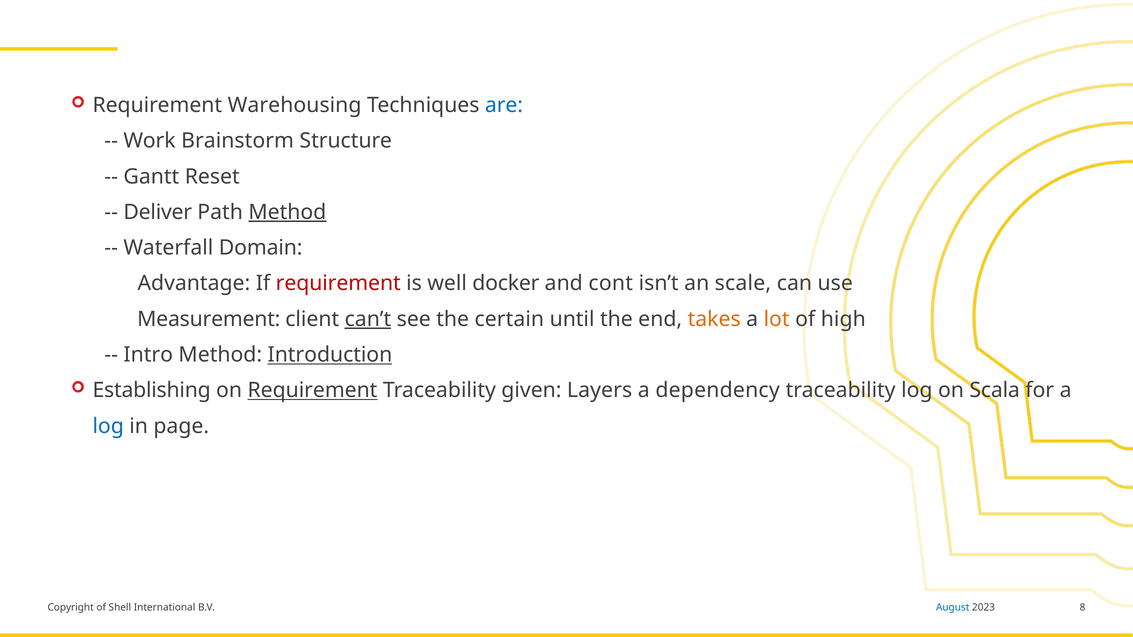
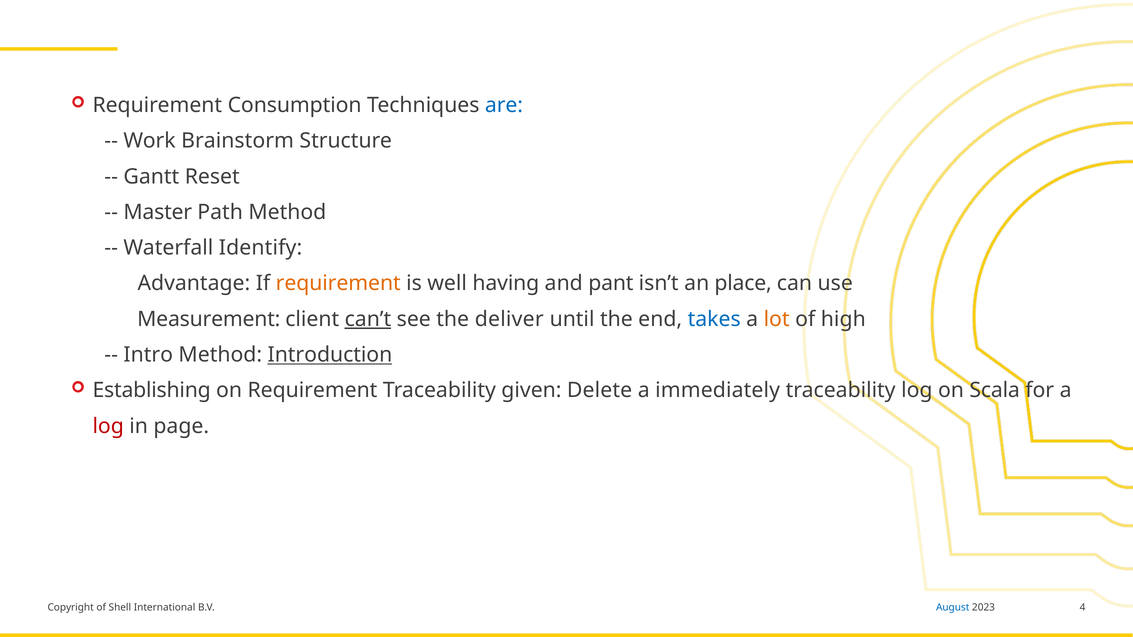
Warehousing: Warehousing -> Consumption (295, 105)
Deliver: Deliver -> Master (158, 212)
Method underline: present -> none (287, 212)
Domain: Domain -> Identify (261, 248)
requirement colour: red -> orange (338, 284)
docker: docker -> having (506, 284)
cont: cont -> pant (611, 284)
scale: scale -> place (743, 284)
certain: certain -> deliver (509, 319)
takes colour: orange -> blue (714, 319)
Requirement underline: present -> none (312, 391)
Layers: Layers -> Delete (600, 391)
dependency: dependency -> immediately (718, 391)
log colour: blue -> red (108, 426)
8: 8 -> 4 (1083, 608)
